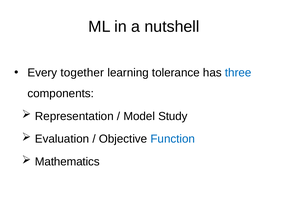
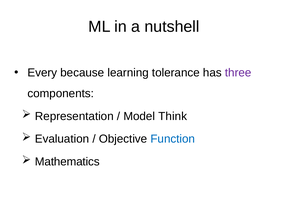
together: together -> because (82, 73)
three colour: blue -> purple (238, 73)
Study: Study -> Think (173, 116)
